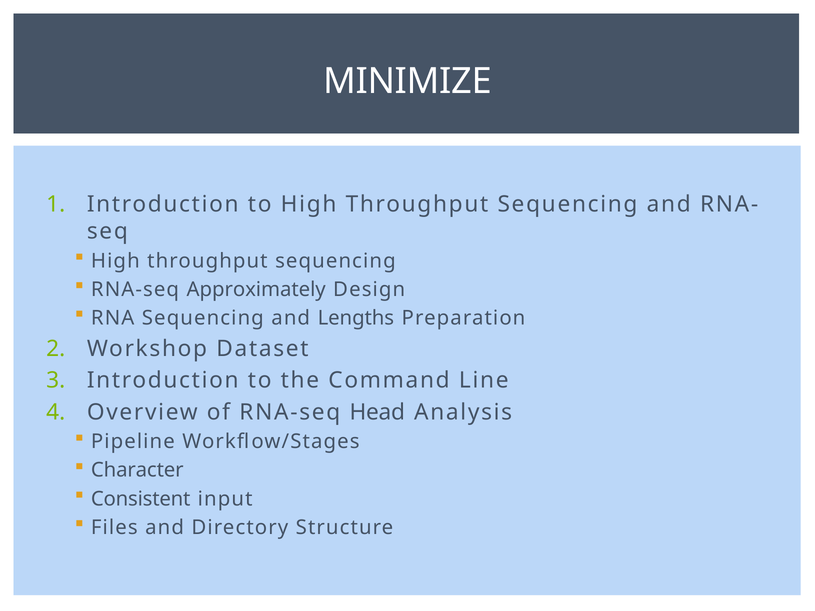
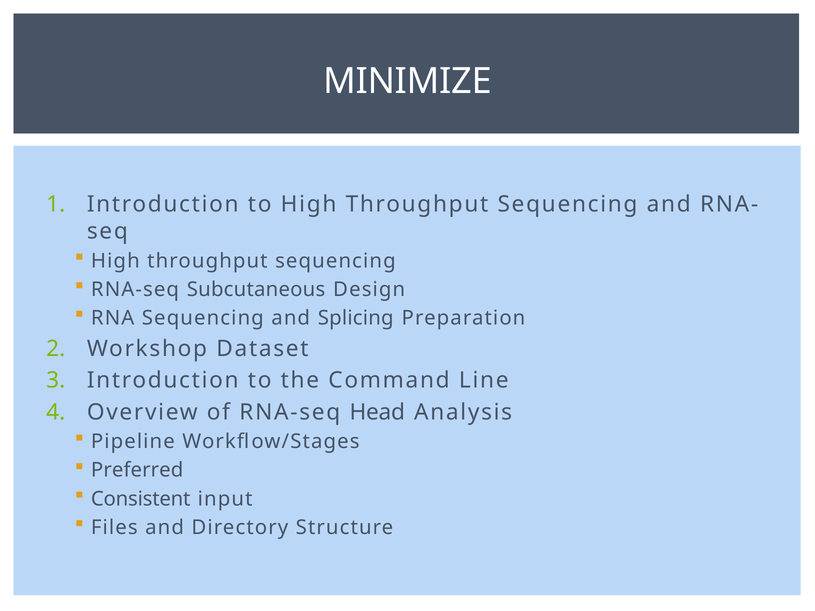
Approximately: Approximately -> Subcutaneous (256, 290)
Lengths: Lengths -> Splicing (356, 318)
Character: Character -> Preferred (137, 470)
